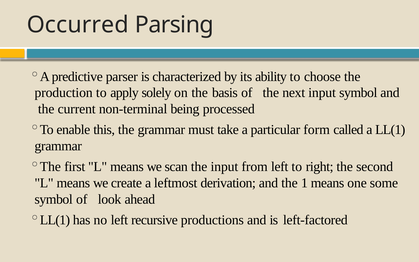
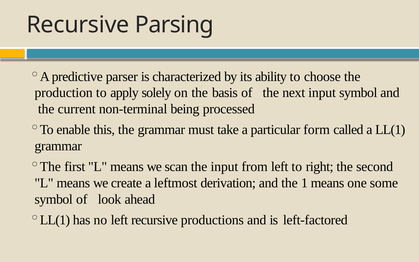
Occurred: Occurred -> Recursive (78, 25)
